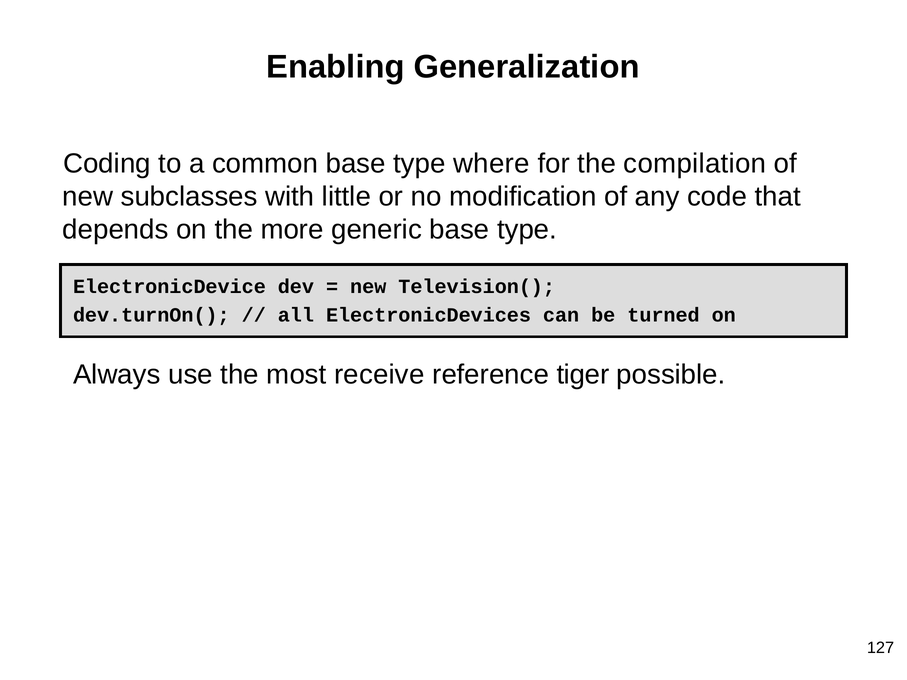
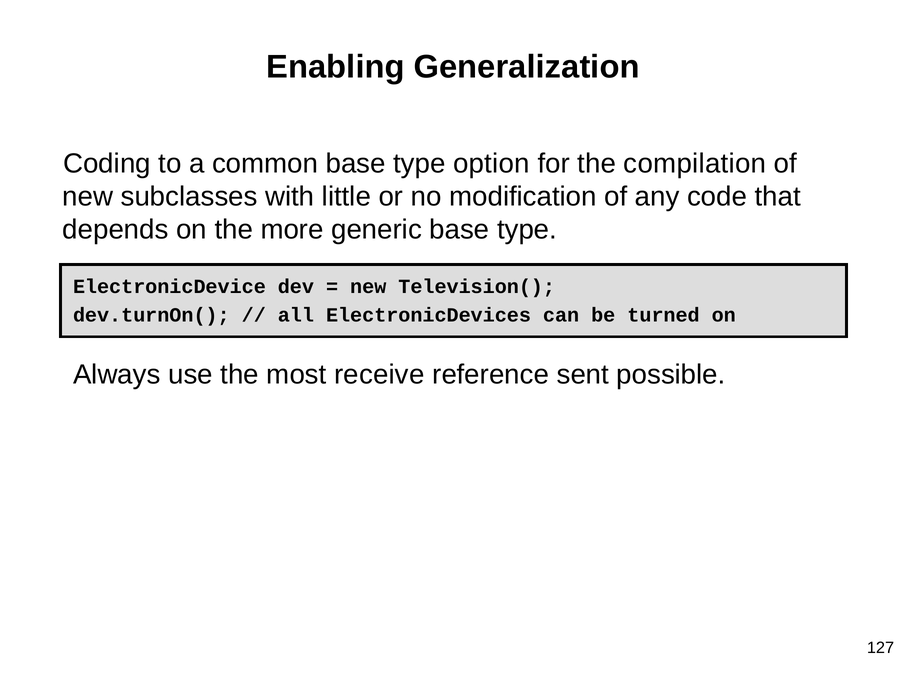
where: where -> option (491, 163)
tiger: tiger -> sent (583, 375)
